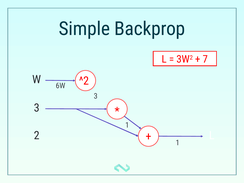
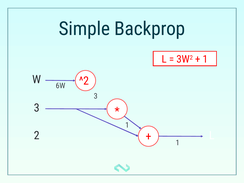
7: 7 -> 1 (205, 59)
